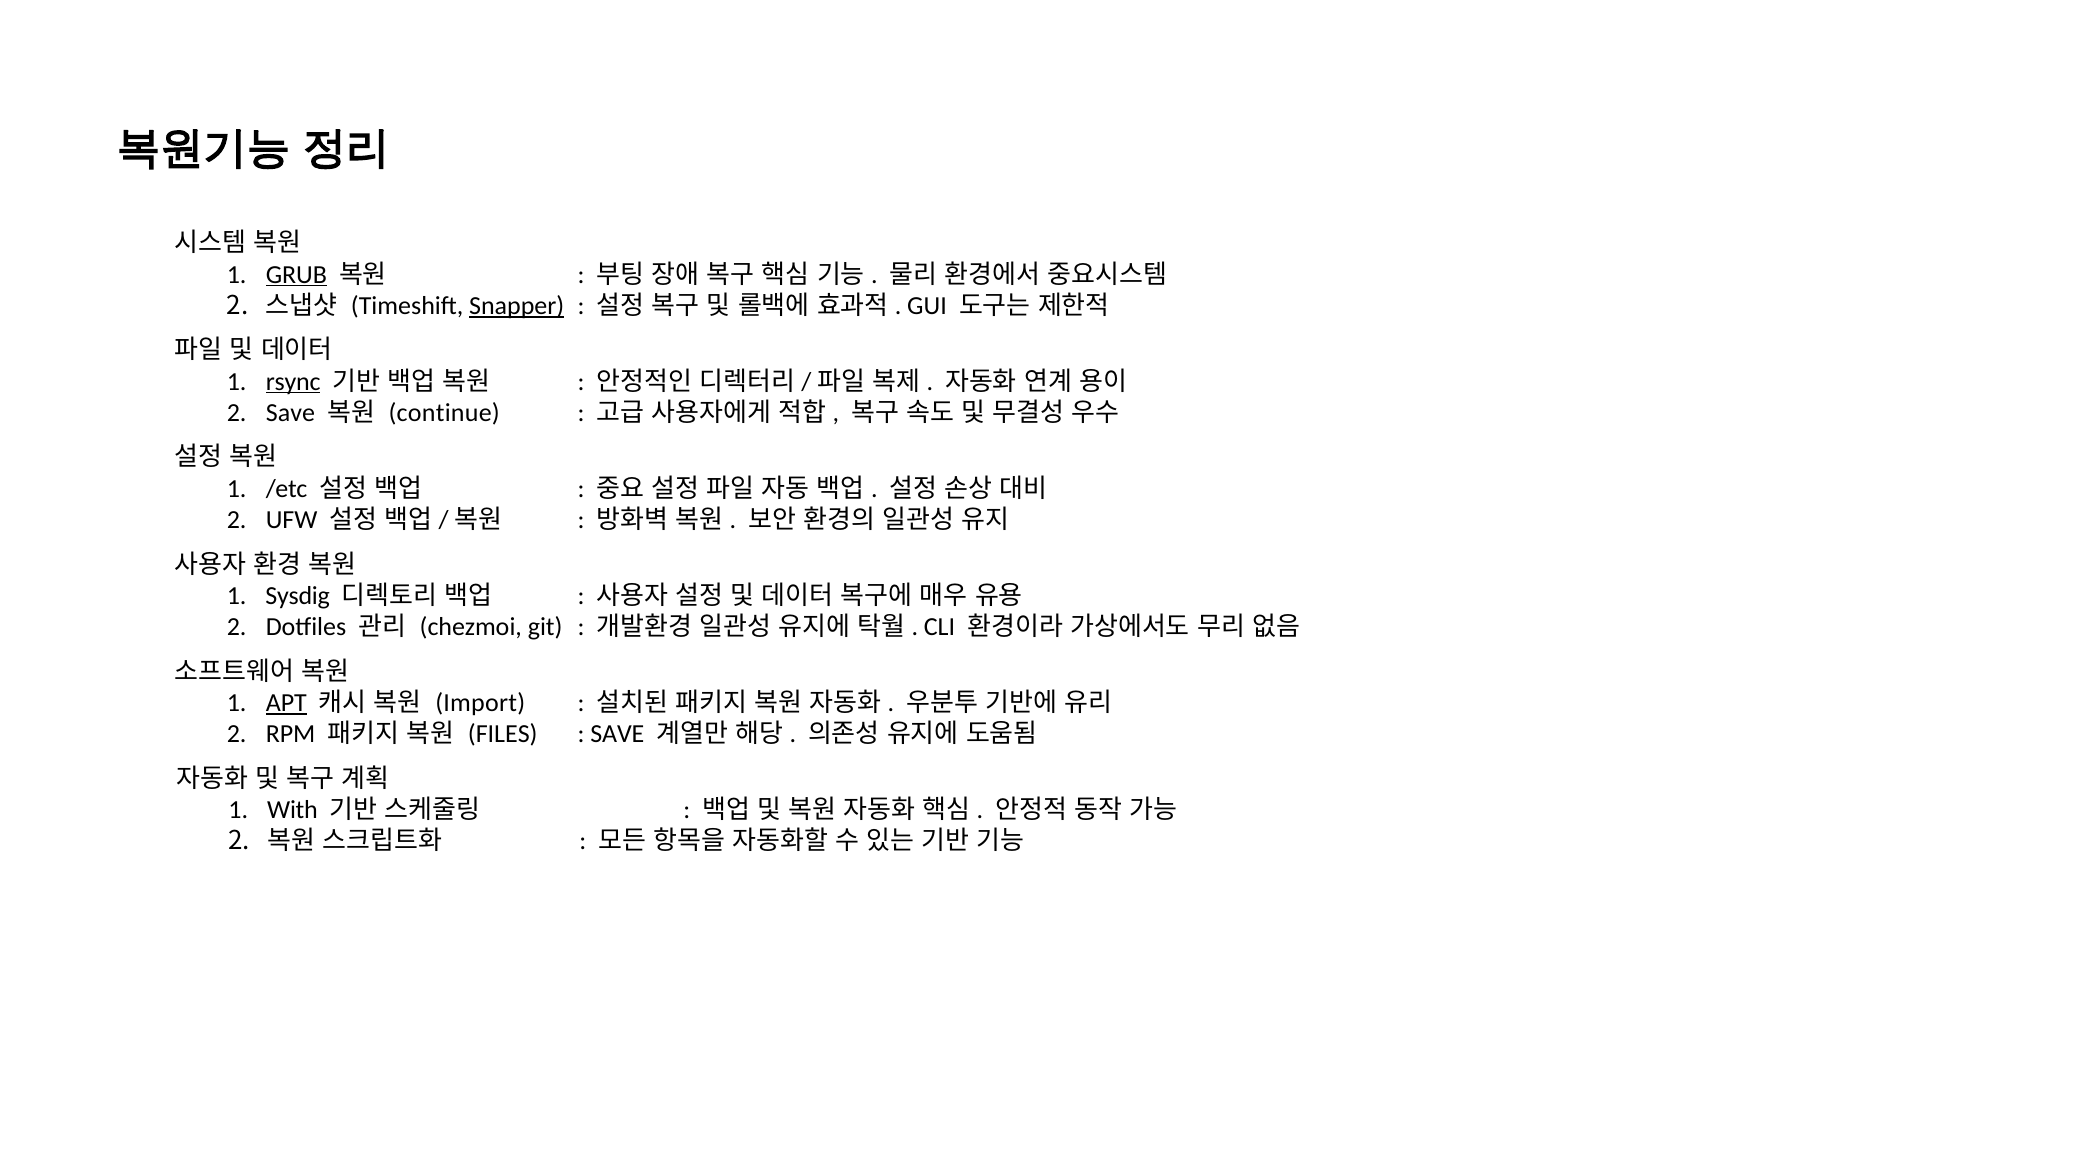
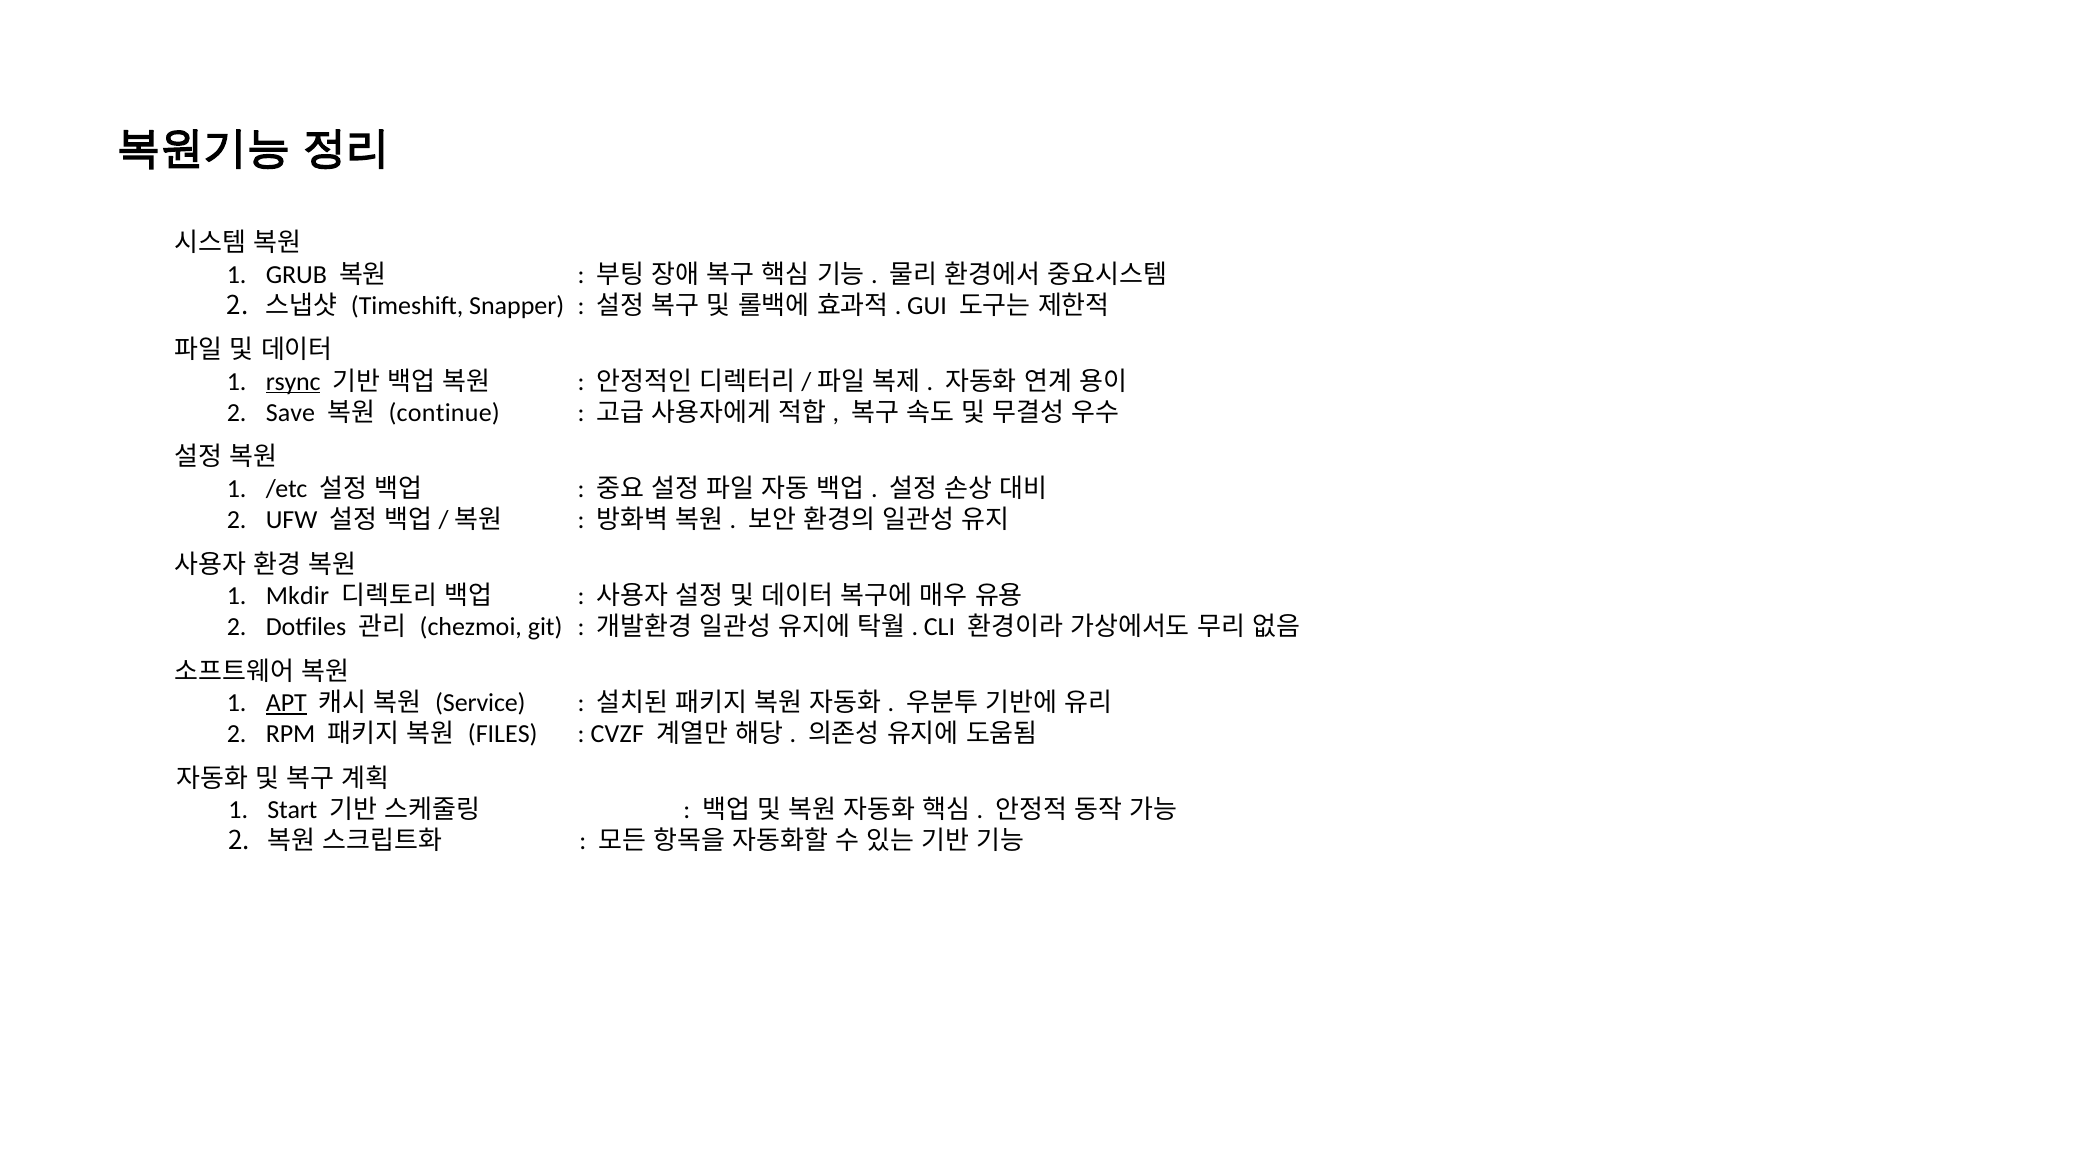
GRUB underline: present -> none (296, 275)
Snapper underline: present -> none (517, 306)
Sysdig: Sysdig -> Mkdir (297, 596)
Import: Import -> Service (480, 703)
SAVE: SAVE -> CVZF (617, 735)
With: With -> Start (292, 810)
